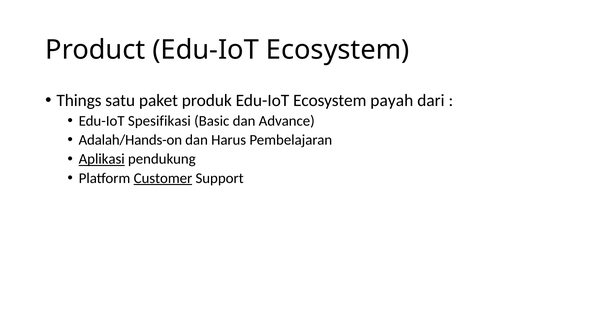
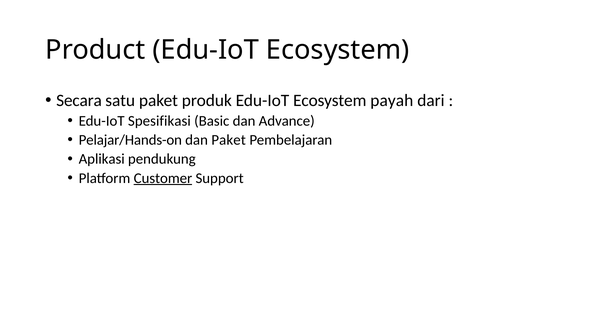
Things: Things -> Secara (79, 100)
Adalah/Hands-on: Adalah/Hands-on -> Pelajar/Hands-on (130, 140)
dan Harus: Harus -> Paket (229, 140)
Aplikasi underline: present -> none (102, 159)
